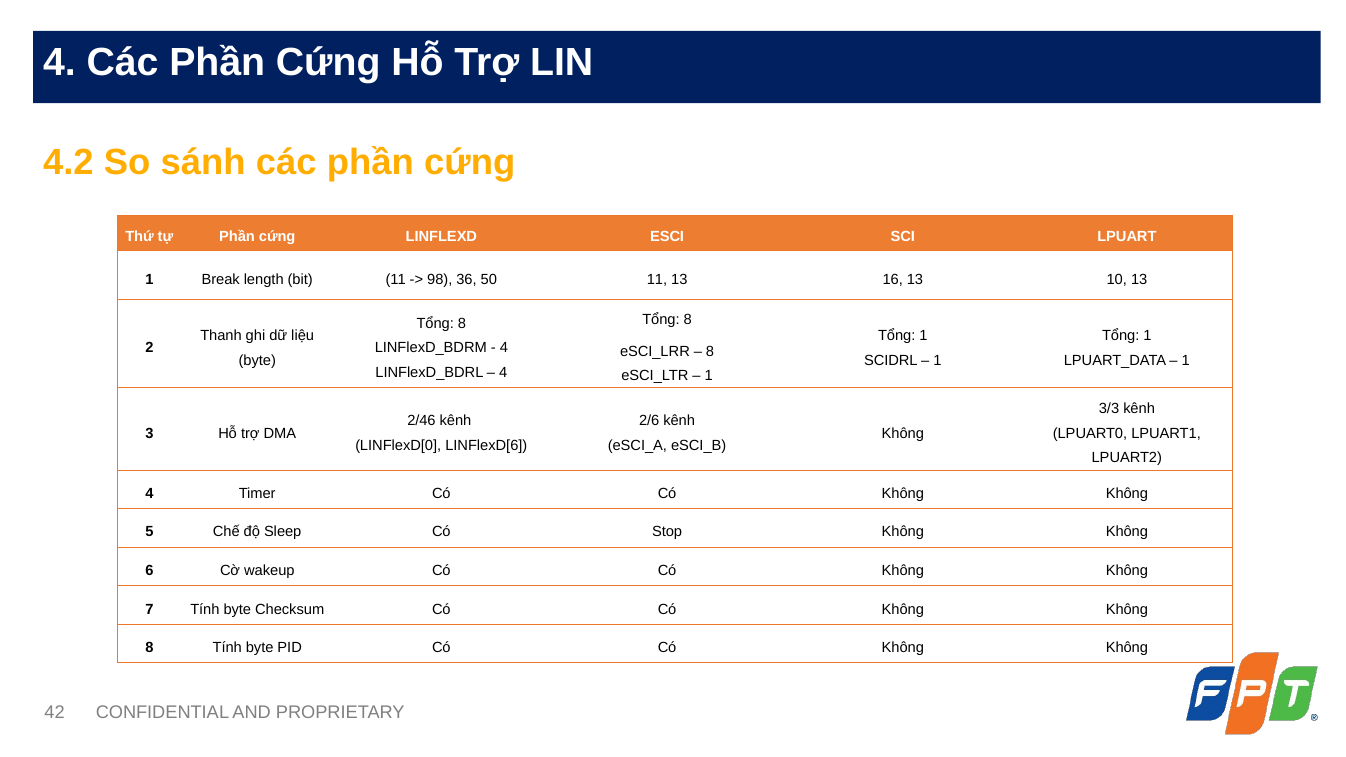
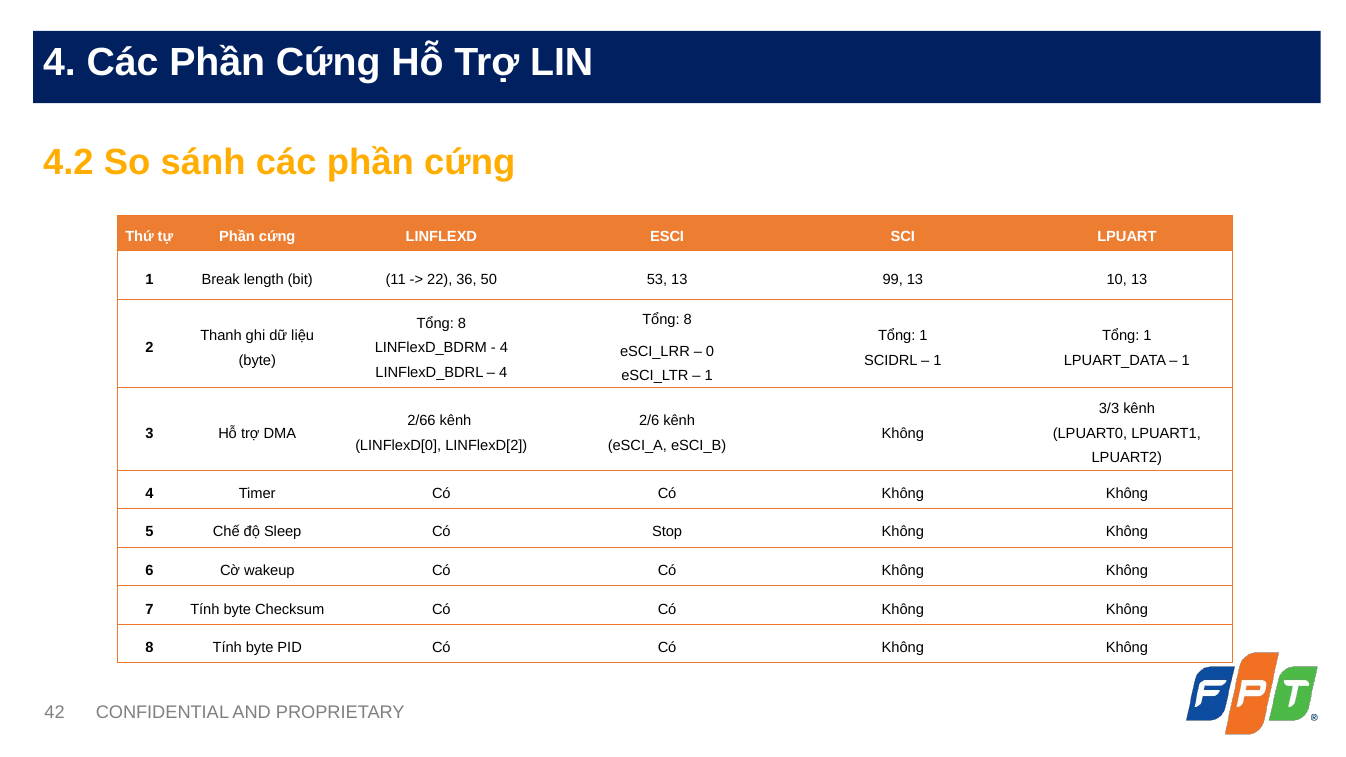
98: 98 -> 22 (440, 279)
50 11: 11 -> 53 (657, 279)
16: 16 -> 99 (893, 279)
8: 8 -> 0 (710, 352)
2/46: 2/46 -> 2/66 (421, 421)
LINFlexD[6: LINFlexD[6 -> LINFlexD[2 (486, 445)
